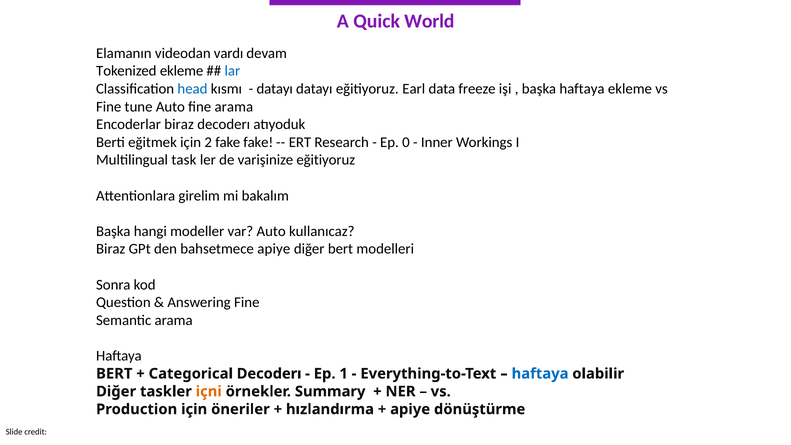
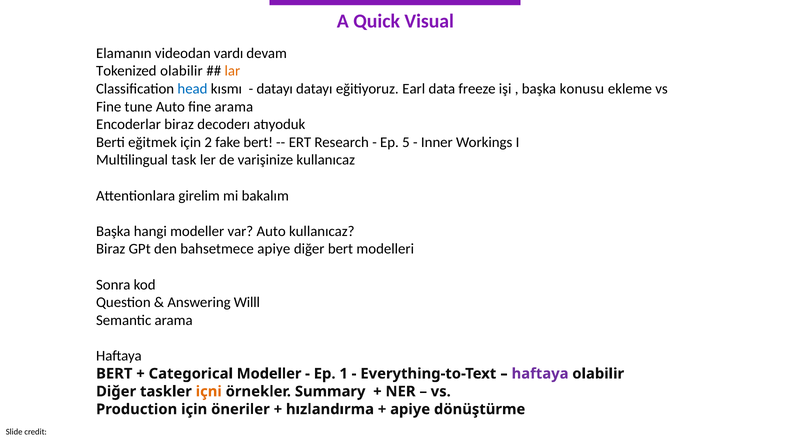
World: World -> Visual (429, 21)
Tokenized ekleme: ekleme -> olabilir (181, 71)
lar colour: blue -> orange (232, 71)
başka haftaya: haftaya -> konusu (582, 89)
fake fake: fake -> bert (258, 142)
0: 0 -> 5 (406, 142)
varişinize eğitiyoruz: eğitiyoruz -> kullanıcaz (326, 160)
Answering Fine: Fine -> Willl (247, 302)
Categorical Decoderı: Decoderı -> Modeller (269, 374)
haftaya colour: blue -> purple (540, 374)
